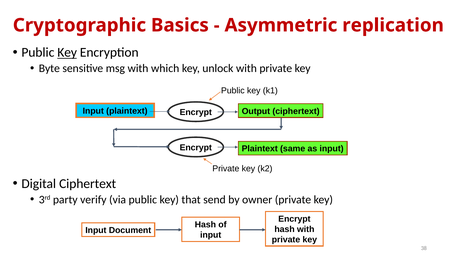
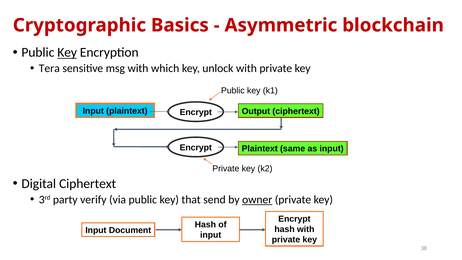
replication: replication -> blockchain (393, 25)
Byte: Byte -> Tera (49, 68)
owner underline: none -> present (257, 200)
